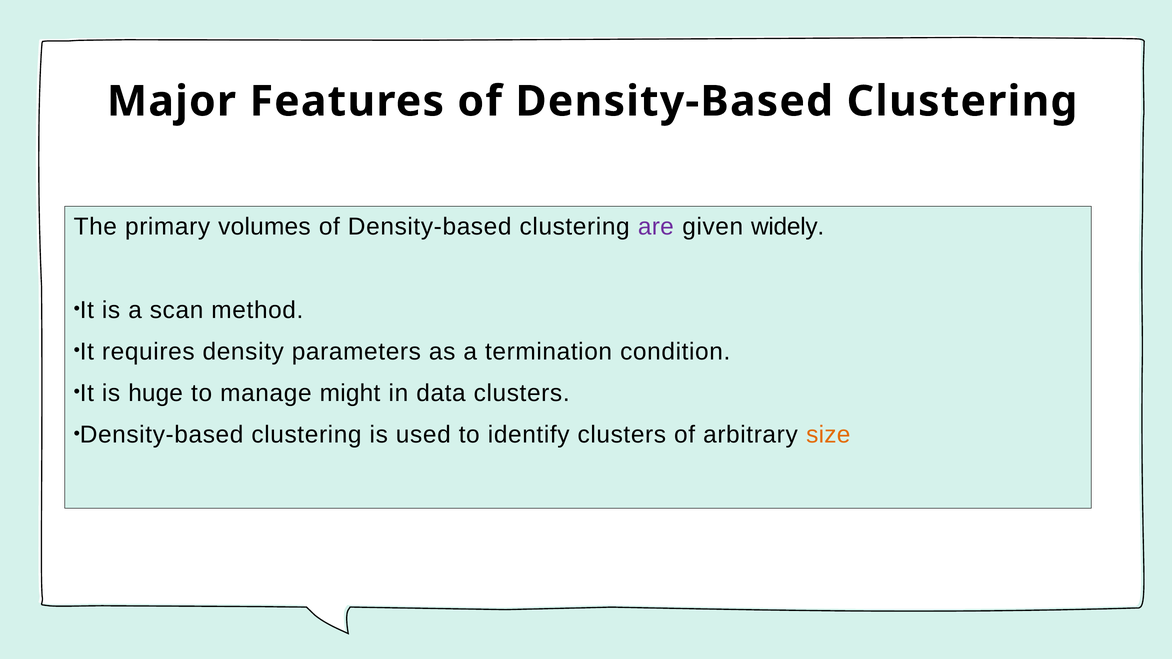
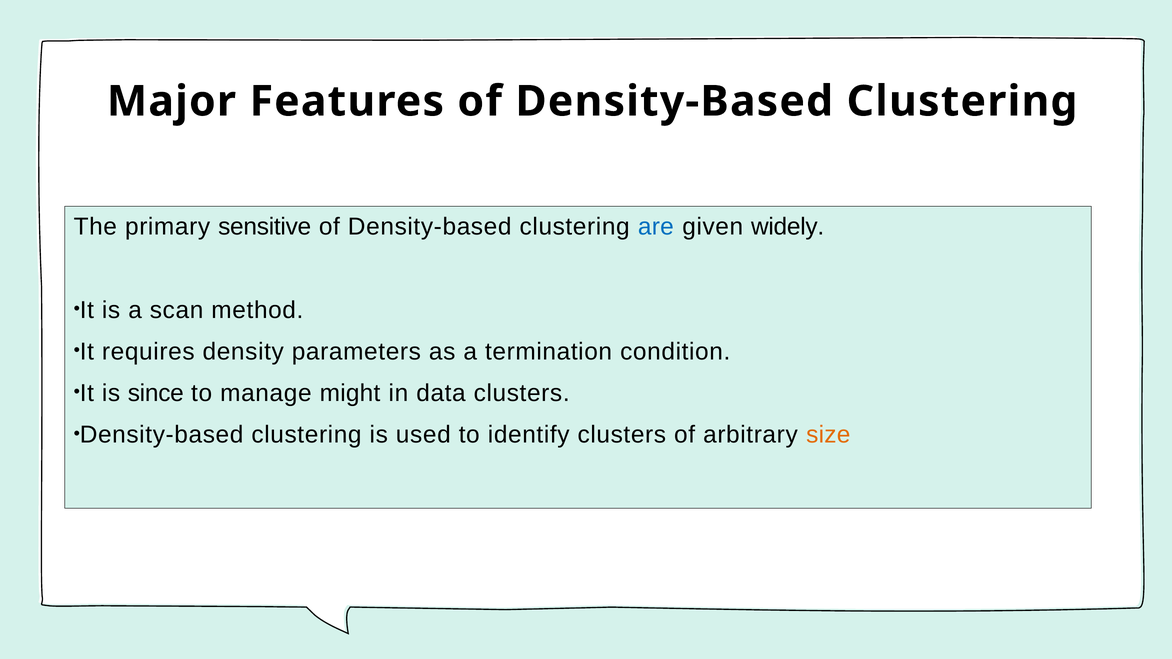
volumes: volumes -> sensitive (265, 227)
are colour: purple -> blue (656, 227)
huge: huge -> since (156, 393)
